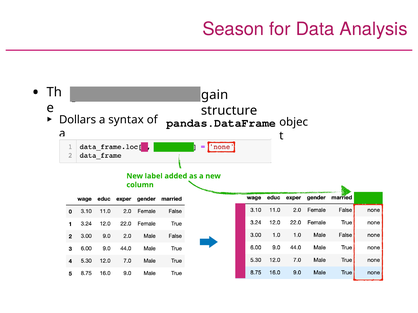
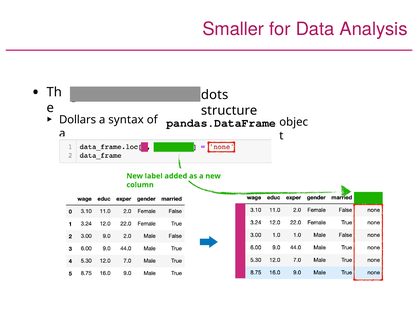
Season: Season -> Smaller (233, 29)
gain: gain -> dots (215, 95)
